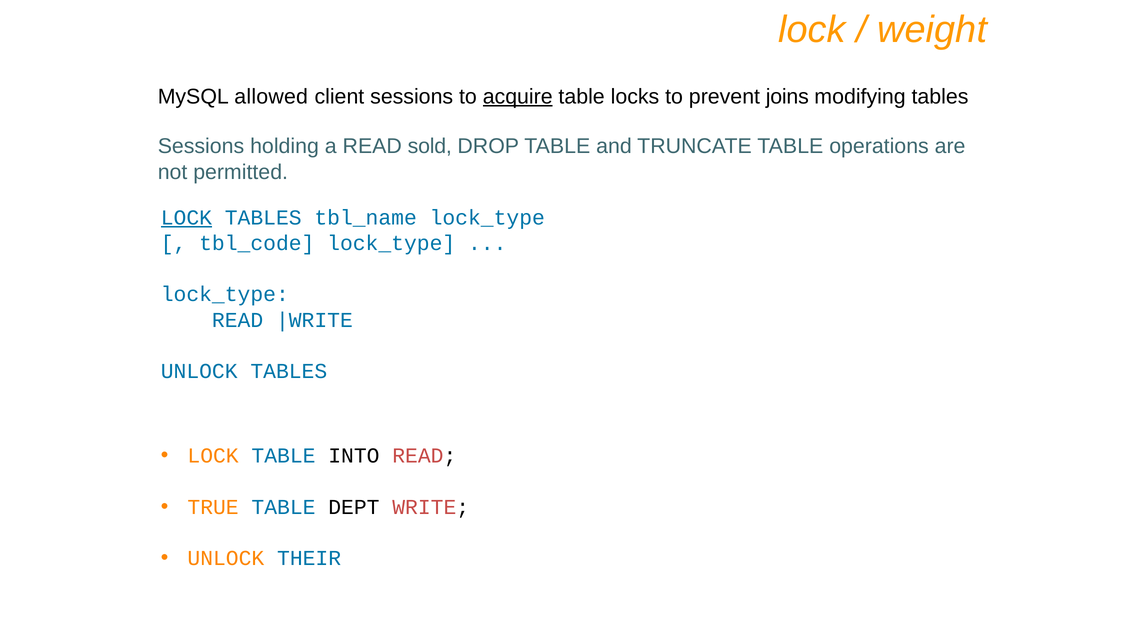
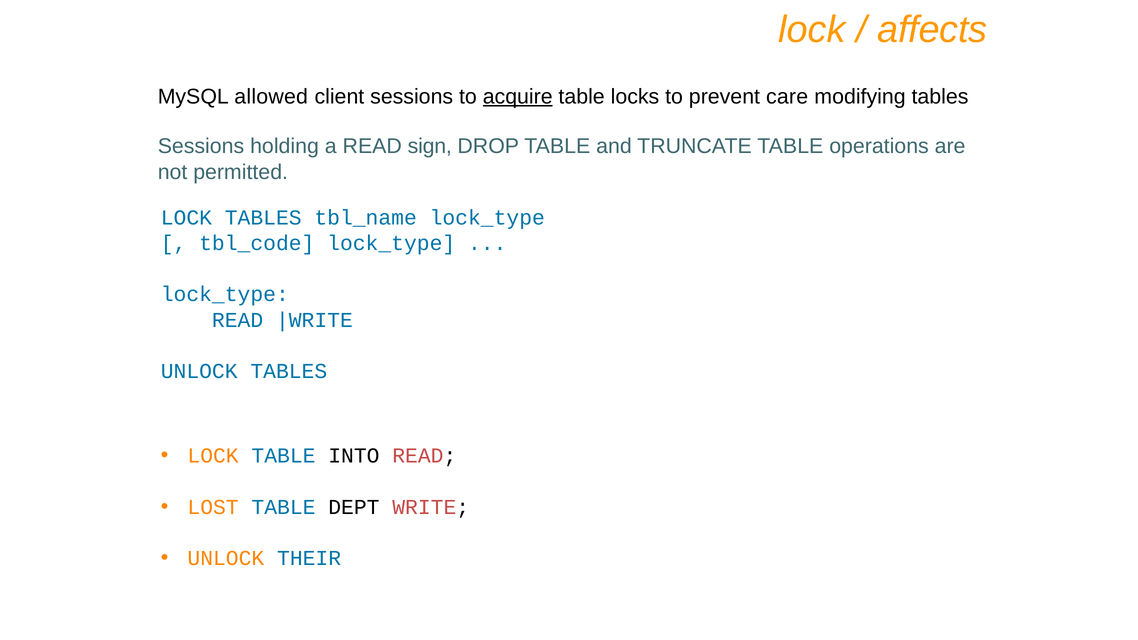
weight: weight -> affects (932, 30)
joins: joins -> care (787, 97)
sold: sold -> sign (430, 146)
LOCK underline: present -> none (186, 218)
TRUE: TRUE -> LOST (213, 507)
